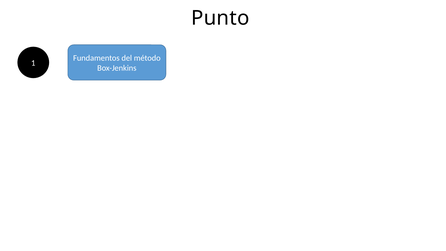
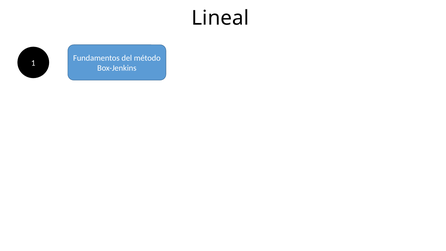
Punto: Punto -> Lineal (220, 18)
